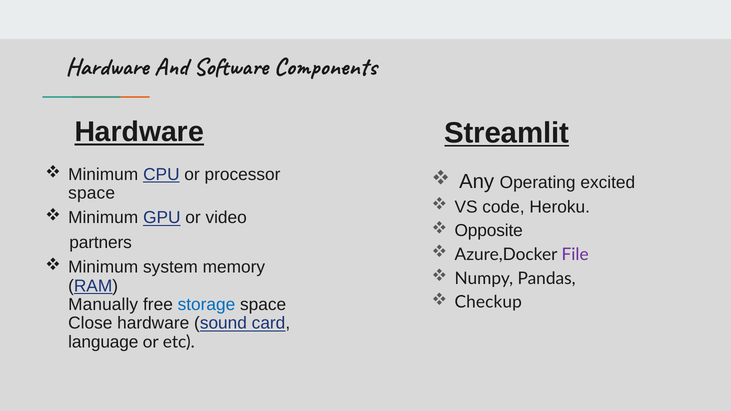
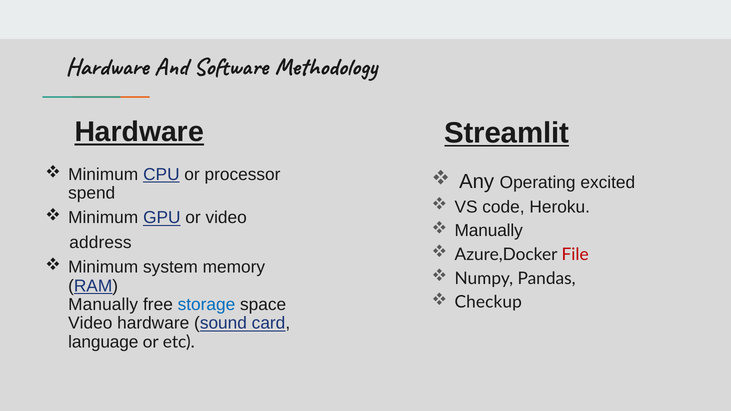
Components: Components -> Methodology (325, 67)
space: space -> spend (92, 193)
Opposite: Opposite -> Manually (489, 231)
partners: partners -> address (100, 243)
File colour: purple -> red (575, 255)
Close: Close -> Video (90, 323)
